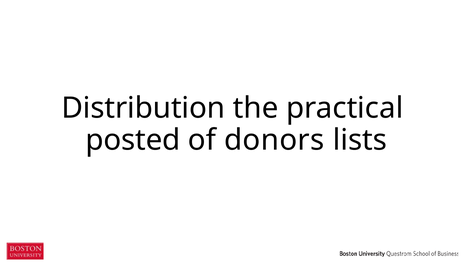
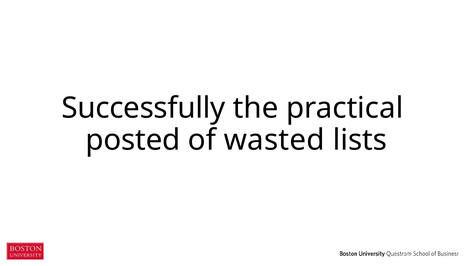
Distribution: Distribution -> Successfully (143, 108)
donors: donors -> wasted (274, 140)
